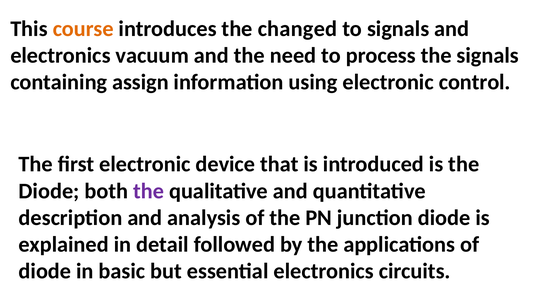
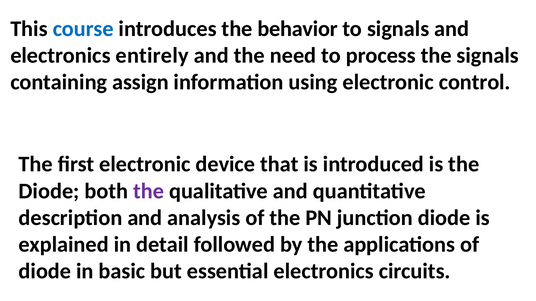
course colour: orange -> blue (83, 29)
changed: changed -> behavior (298, 29)
vacuum: vacuum -> entirely (152, 56)
